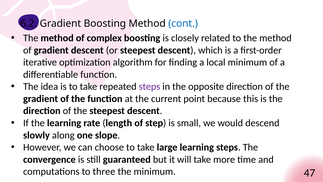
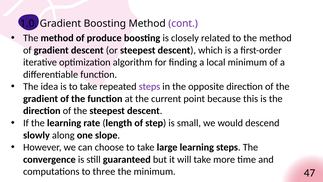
6.2: 6.2 -> 1.0 (29, 24)
cont colour: blue -> purple (183, 24)
complex: complex -> produce (104, 38)
